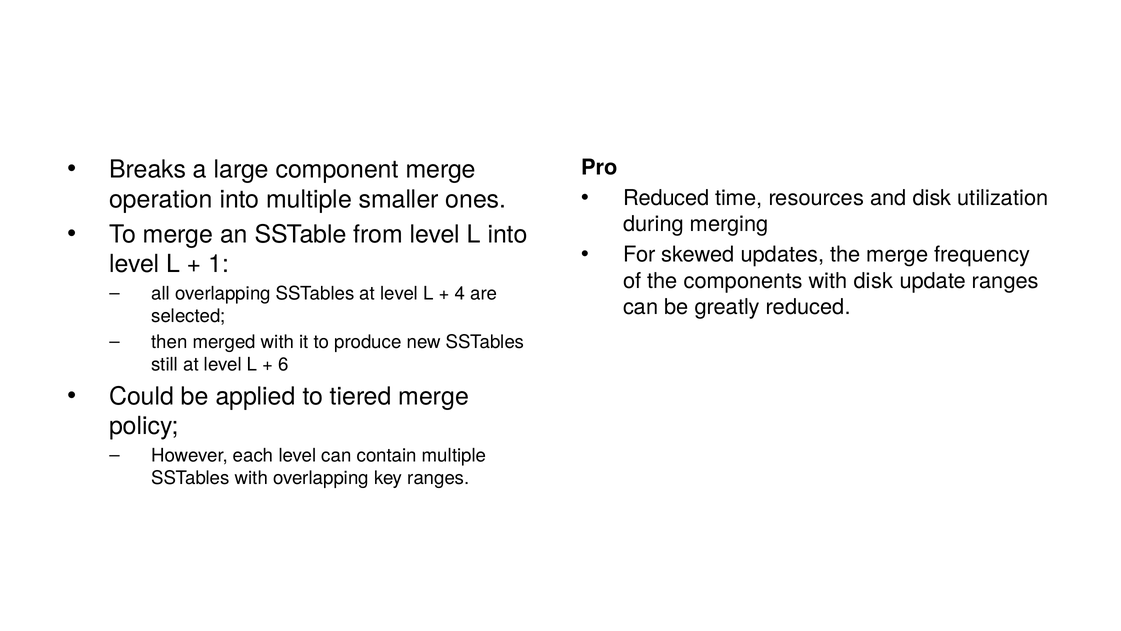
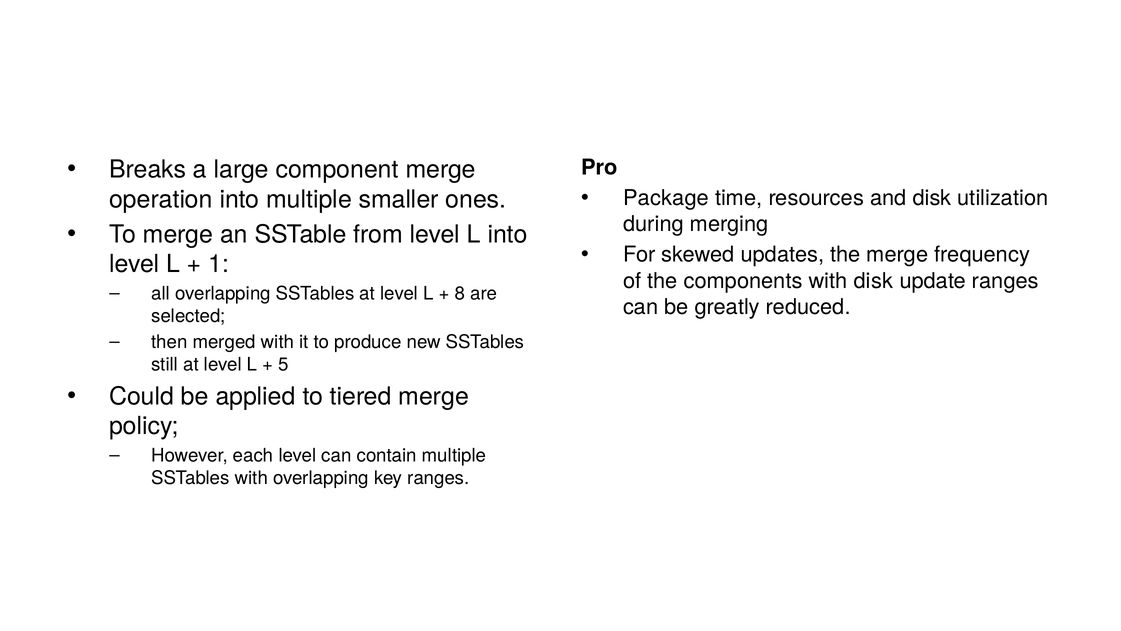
Reduced: Reduced -> Package (666, 198)
4: 4 -> 8 (460, 294)
6: 6 -> 5 (284, 365)
